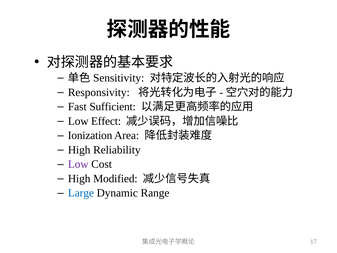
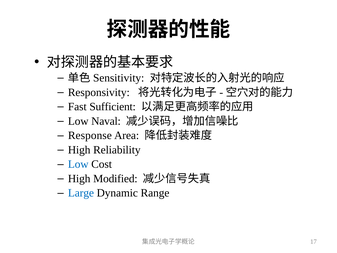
Effect: Effect -> Naval (106, 121)
Ionization: Ionization -> Response (90, 135)
Low colour: purple -> blue (78, 164)
